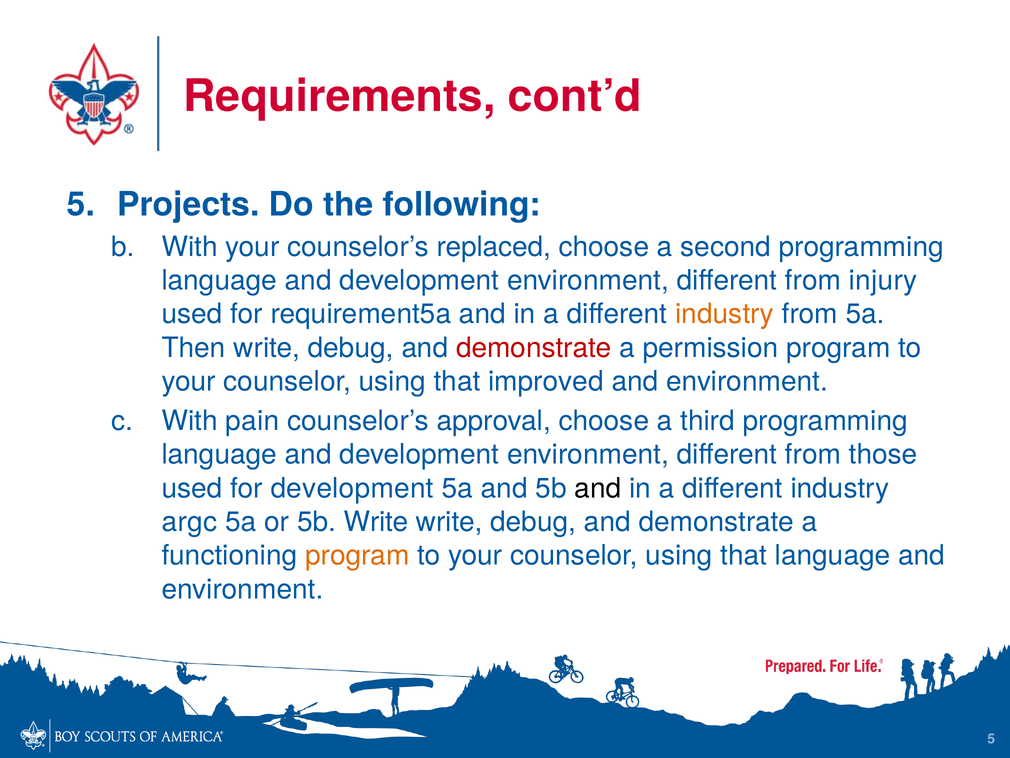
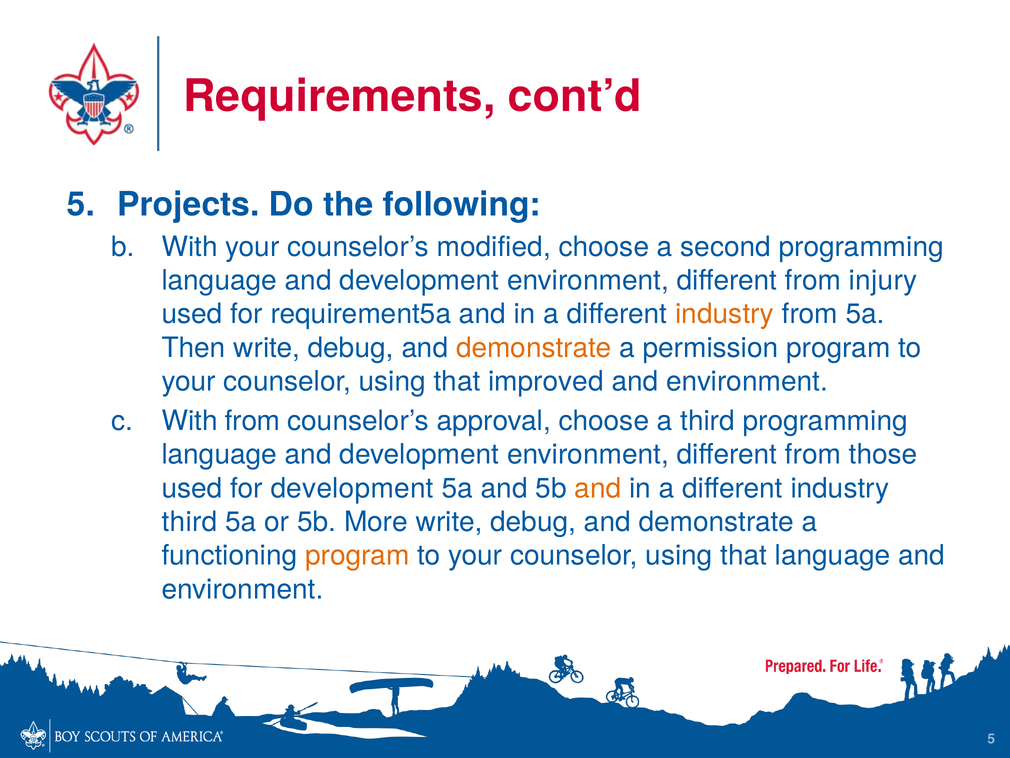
replaced: replaced -> modified (494, 247)
demonstrate colour: red -> orange (534, 348)
With pain: pain -> from (253, 421)
and colour: black -> orange (598, 488)
argc: argc -> third (189, 522)
5b Write: Write -> More (376, 522)
